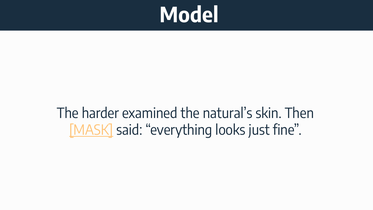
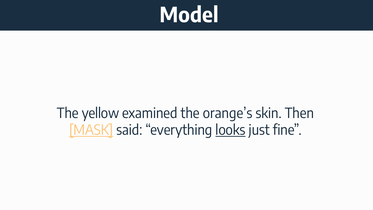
harder: harder -> yellow (100, 113)
natural’s: natural’s -> orange’s (228, 113)
looks underline: none -> present (231, 130)
